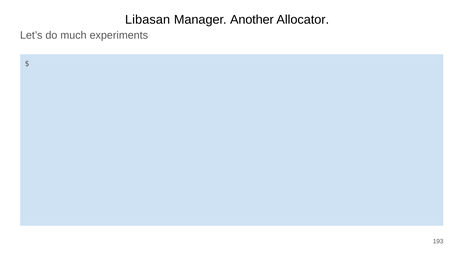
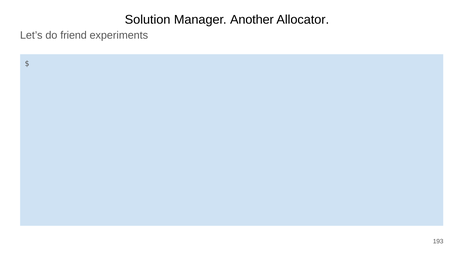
Libasan: Libasan -> Solution (148, 20)
much: much -> friend (74, 35)
